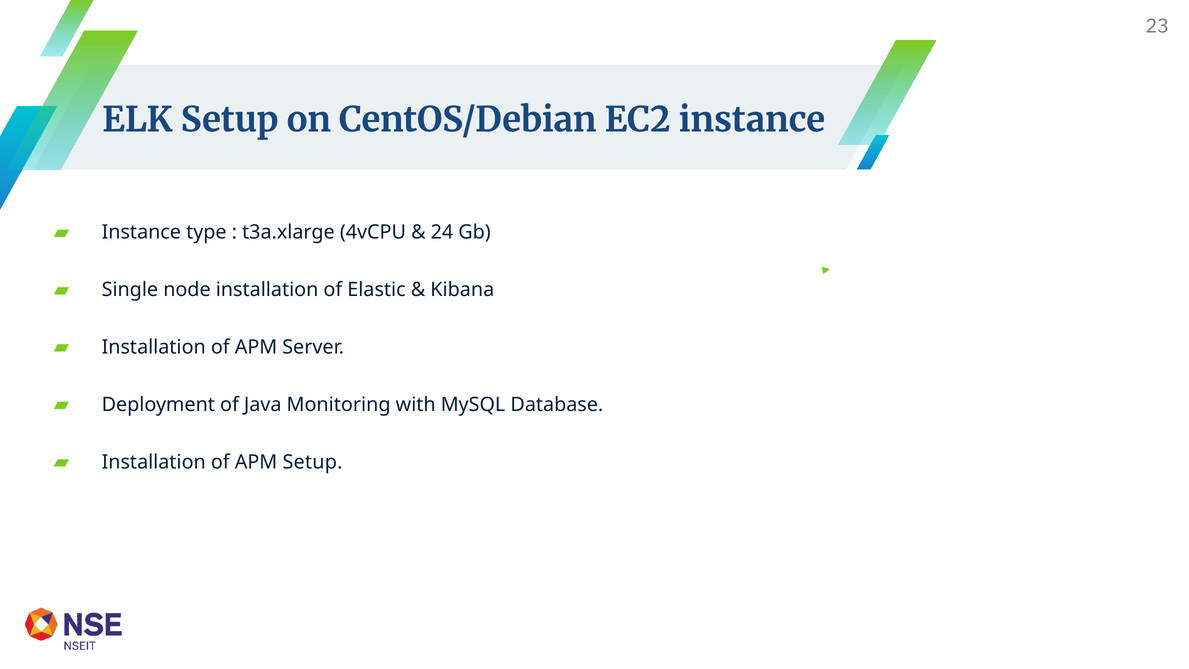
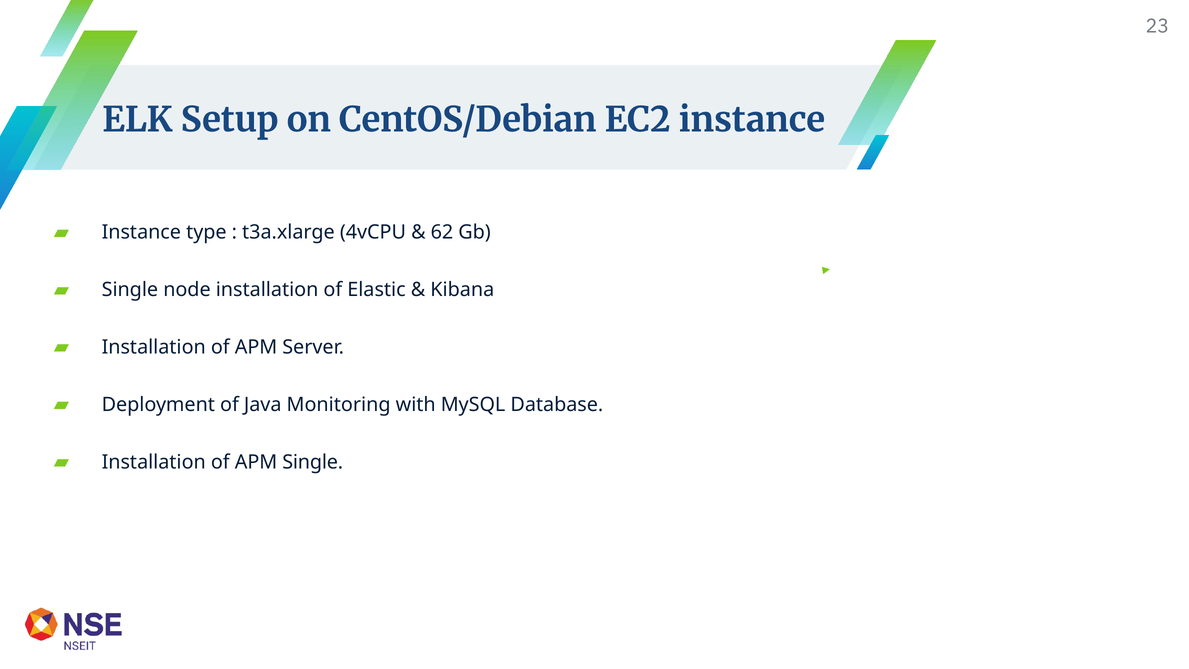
24: 24 -> 62 (442, 232)
APM Setup: Setup -> Single (313, 462)
